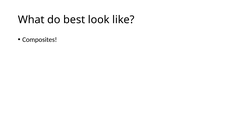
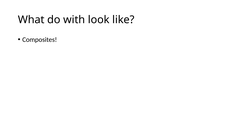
best: best -> with (74, 20)
